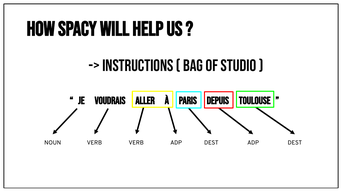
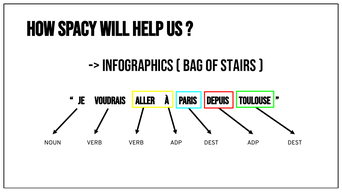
Instructions: Instructions -> Infographics (138, 66)
studio: studio -> stairs (238, 66)
